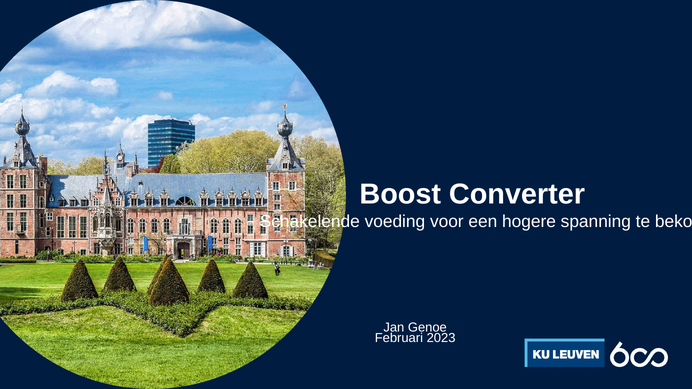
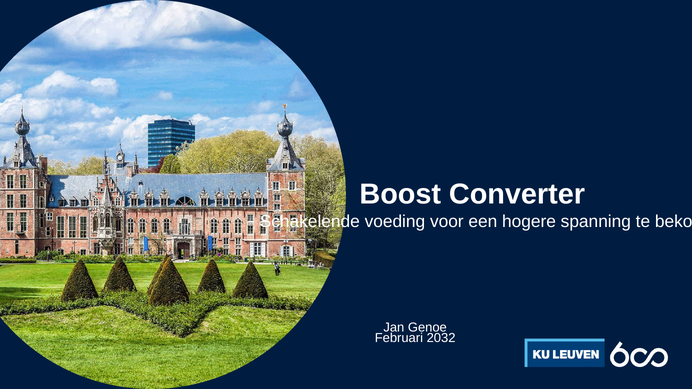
2023: 2023 -> 2032 (441, 338)
